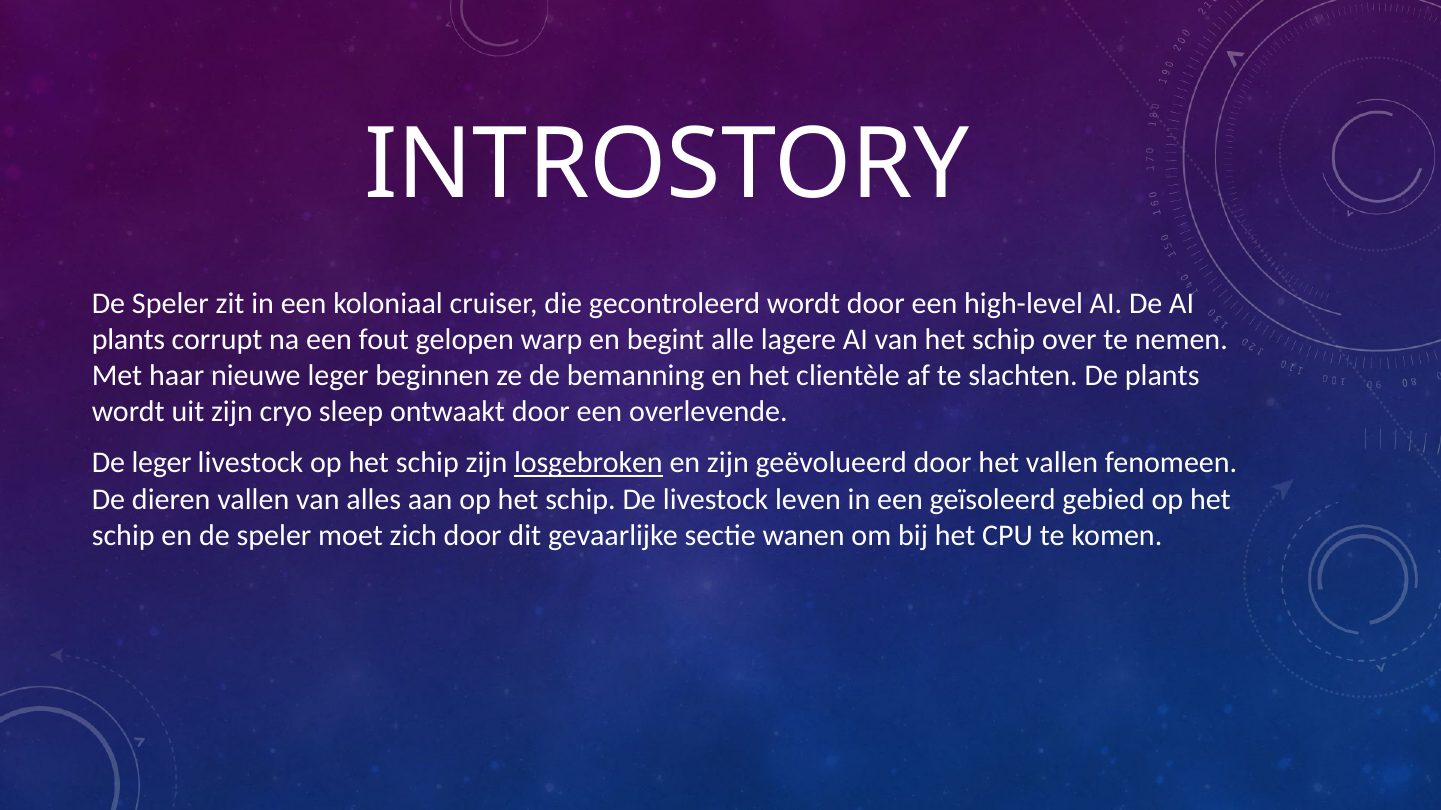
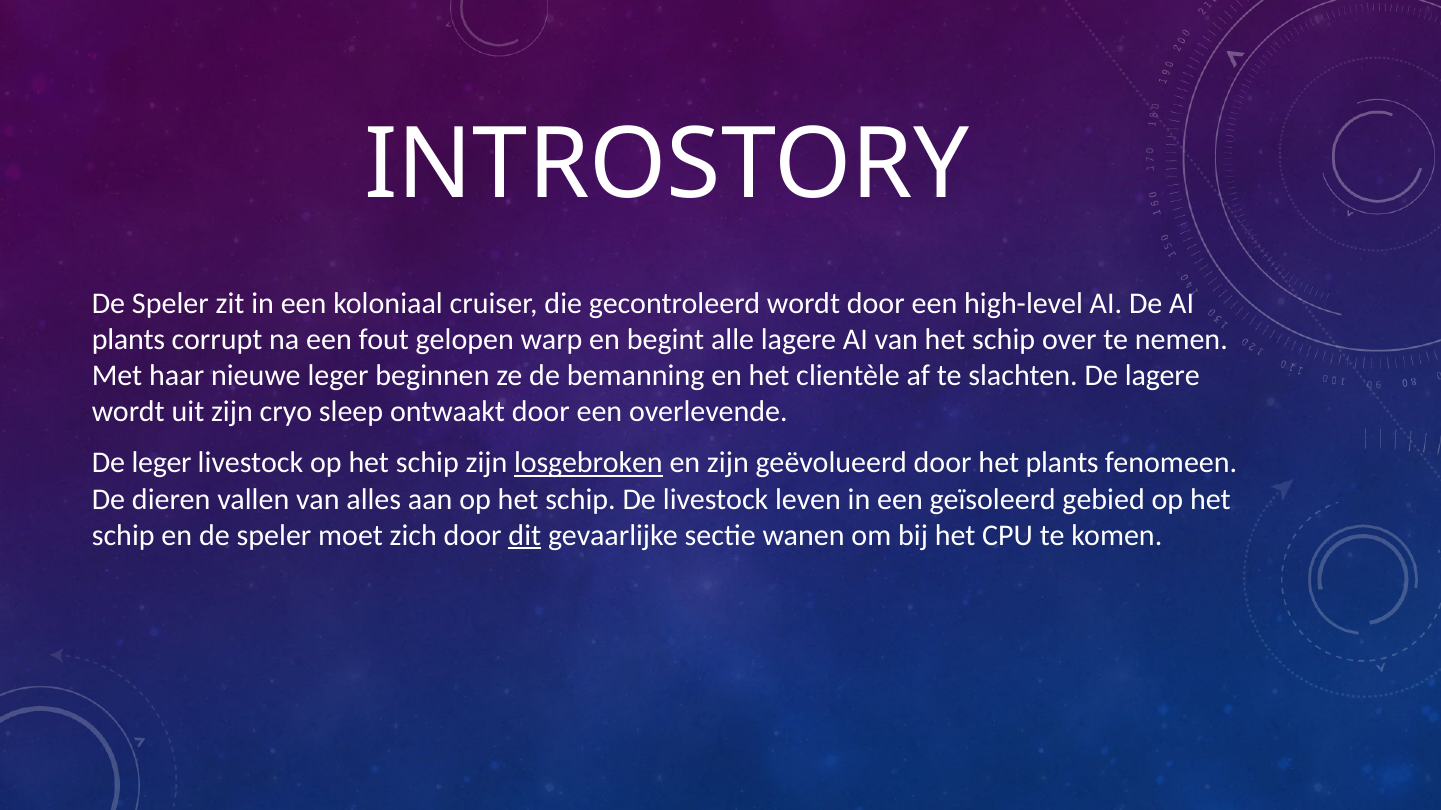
De plants: plants -> lagere (1162, 376)
het vallen: vallen -> plants (1062, 463)
dit underline: none -> present (525, 536)
